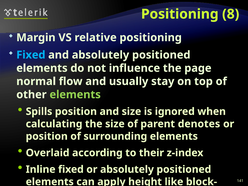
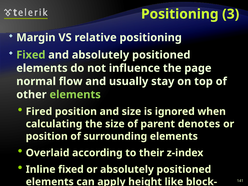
8: 8 -> 3 (231, 14)
Fixed colour: light blue -> light green (31, 55)
Spills: Spills -> Fired (39, 112)
